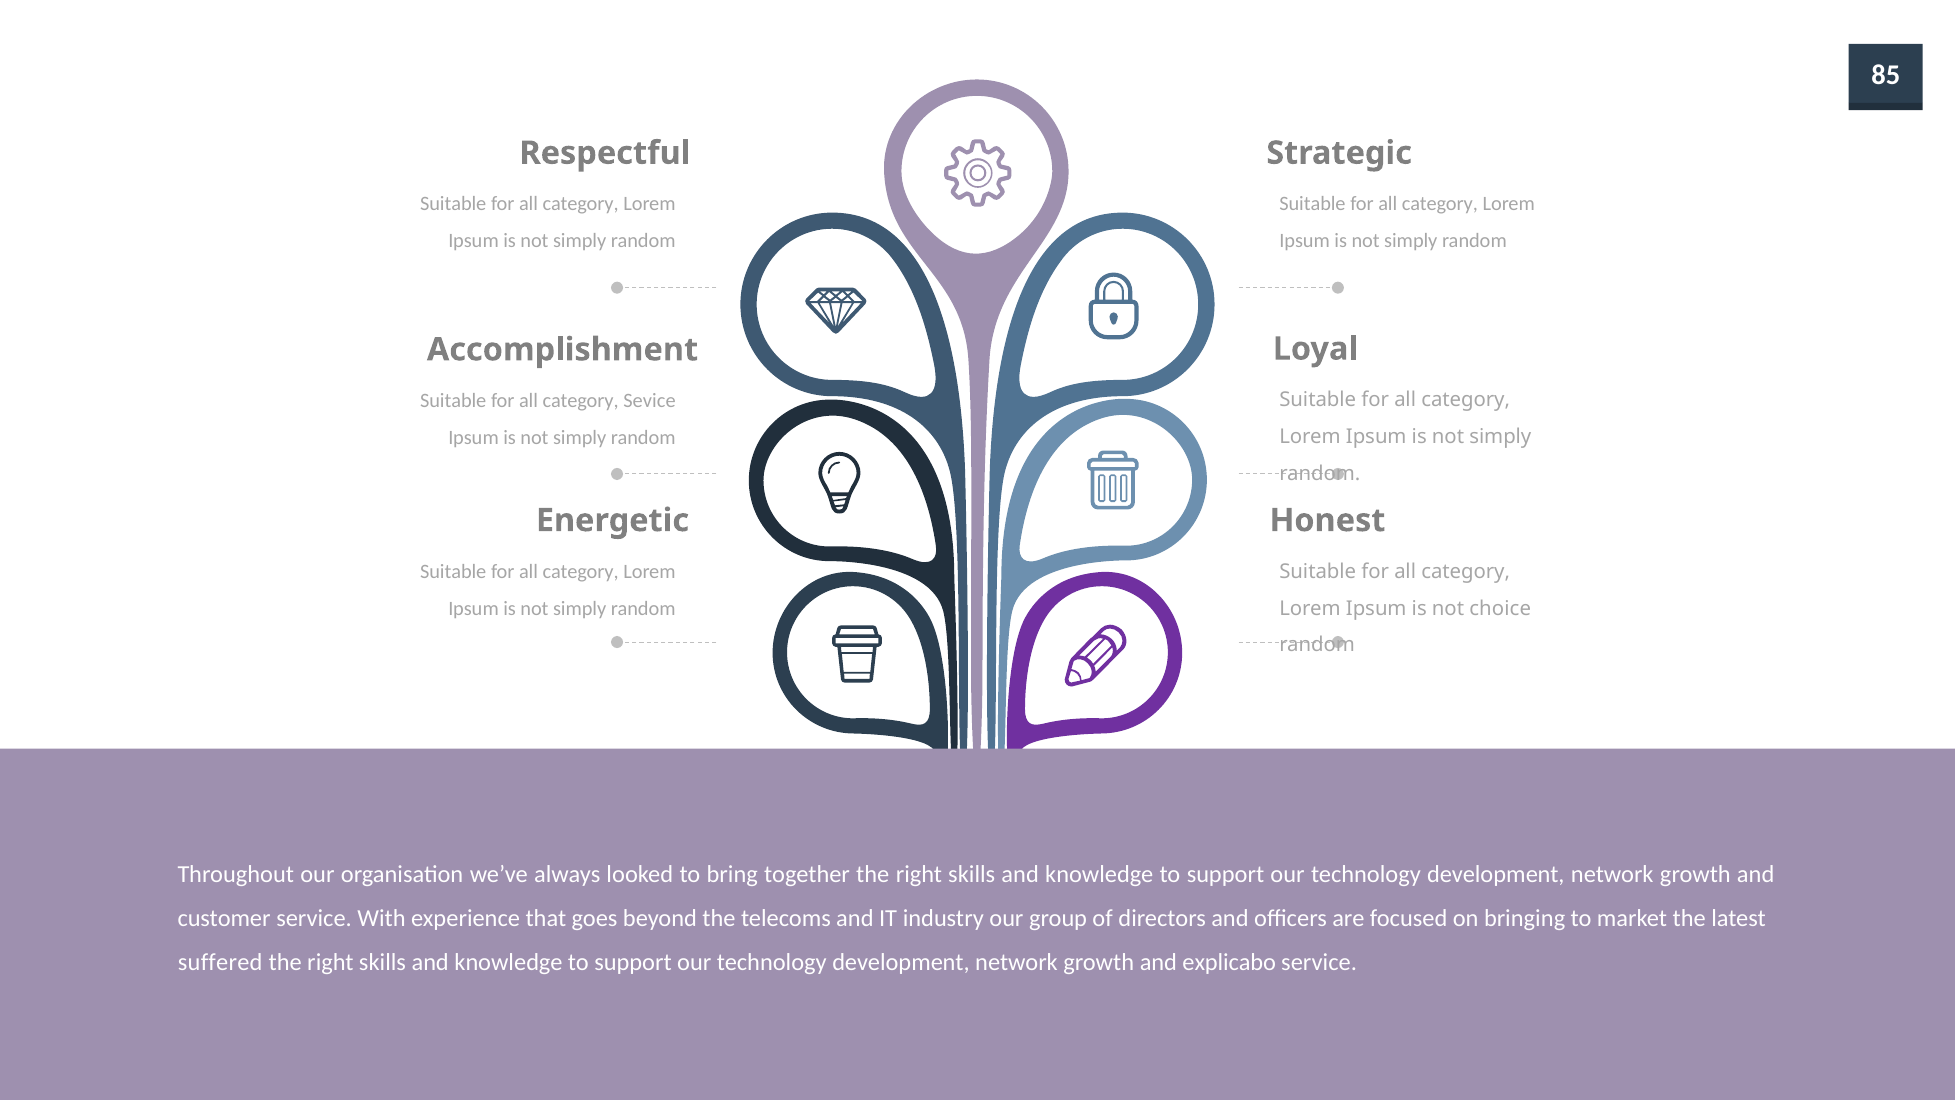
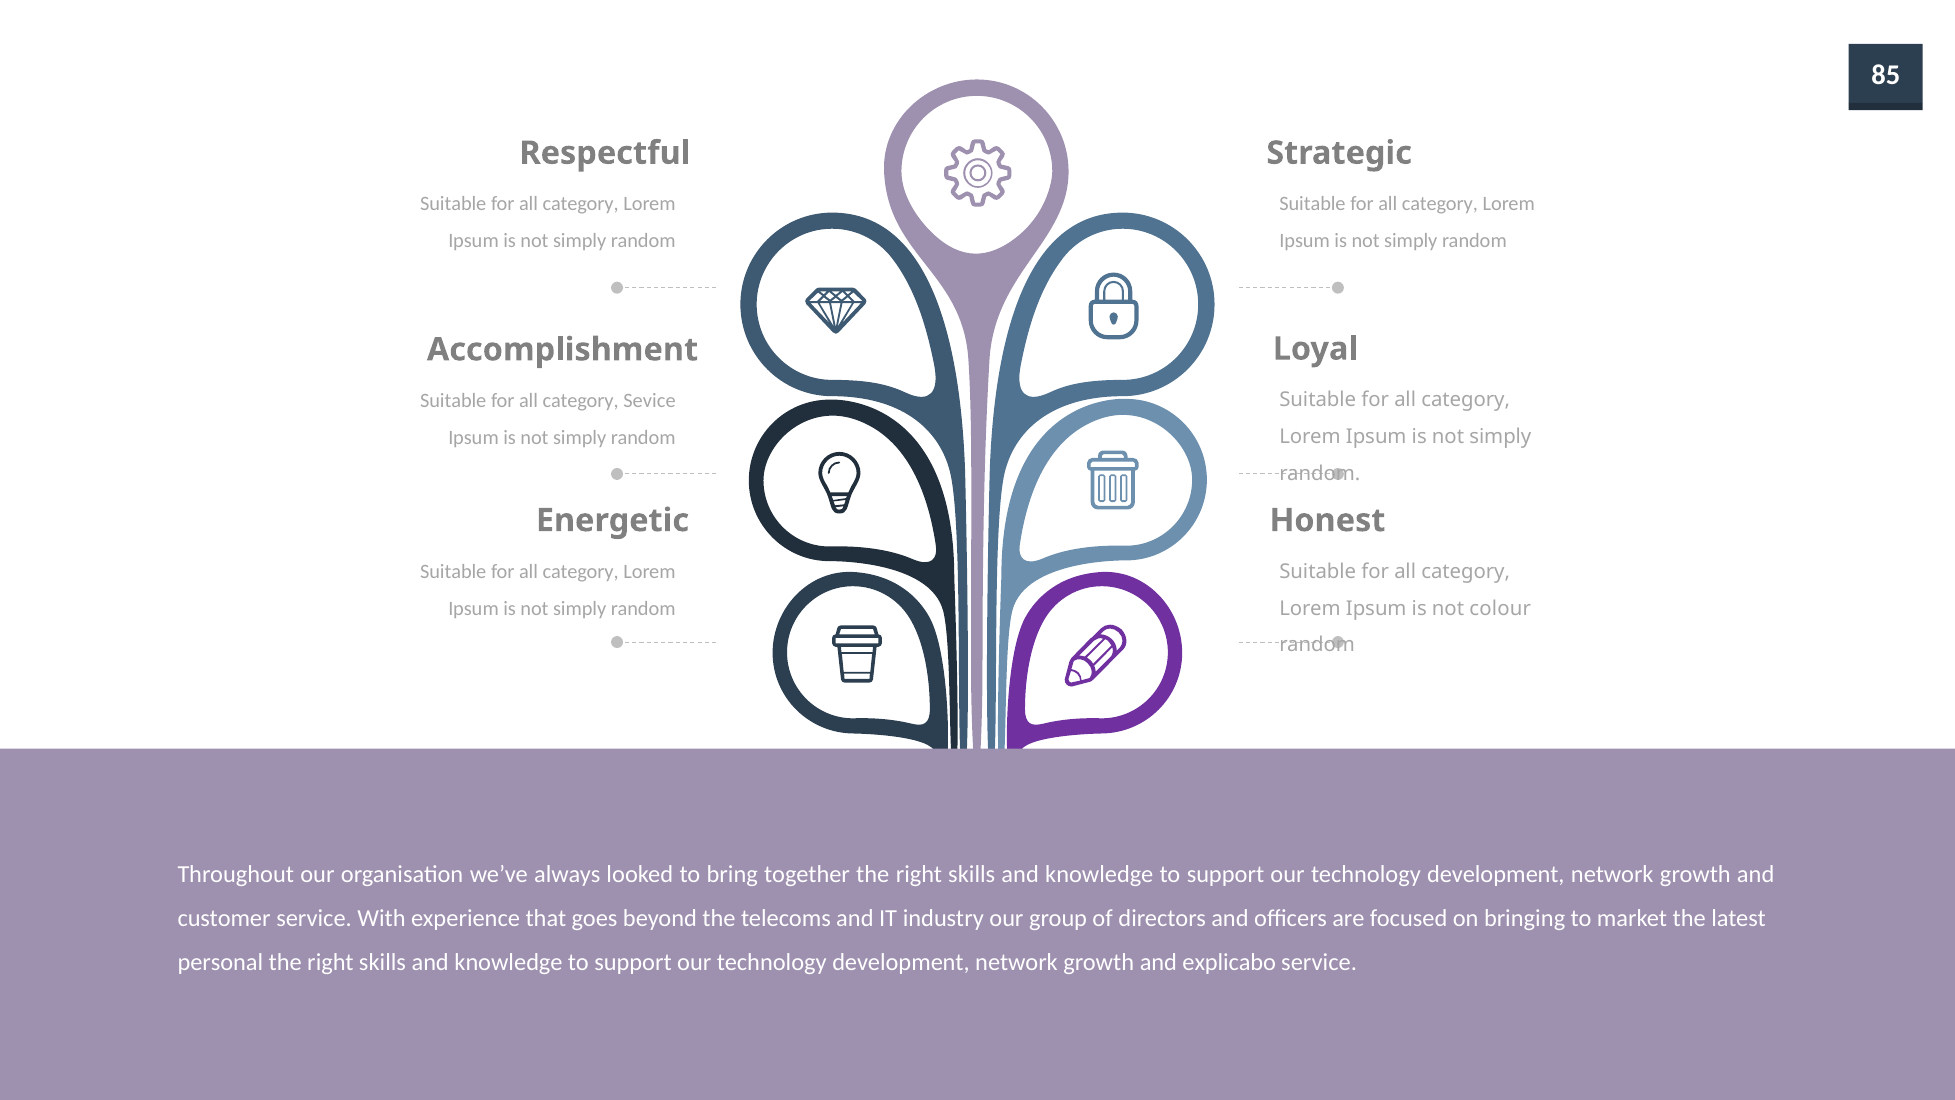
choice: choice -> colour (1500, 608)
suffered: suffered -> personal (220, 962)
